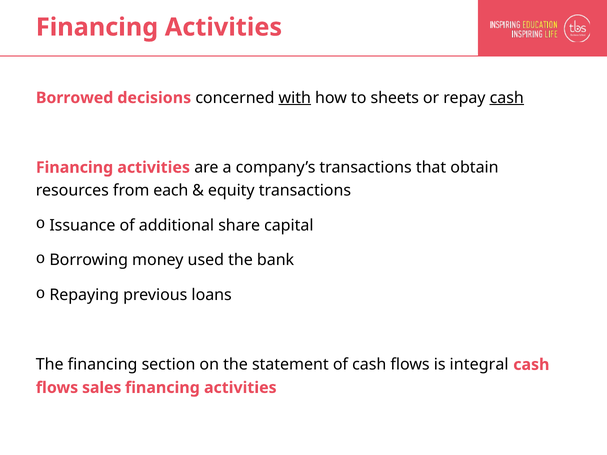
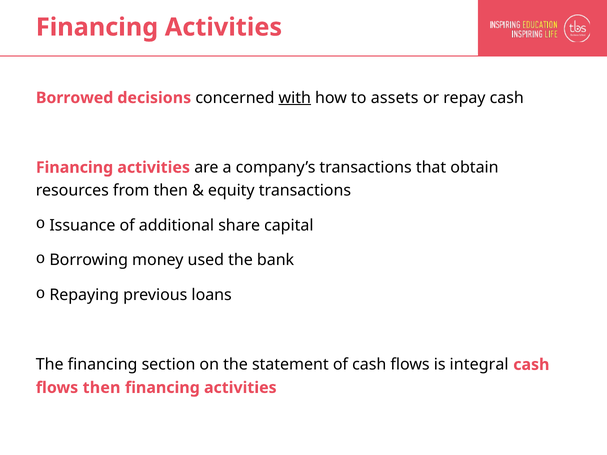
sheets: sheets -> assets (395, 98)
cash underline: present -> none (507, 98)
from each: each -> then (171, 191)
flows sales: sales -> then (102, 388)
